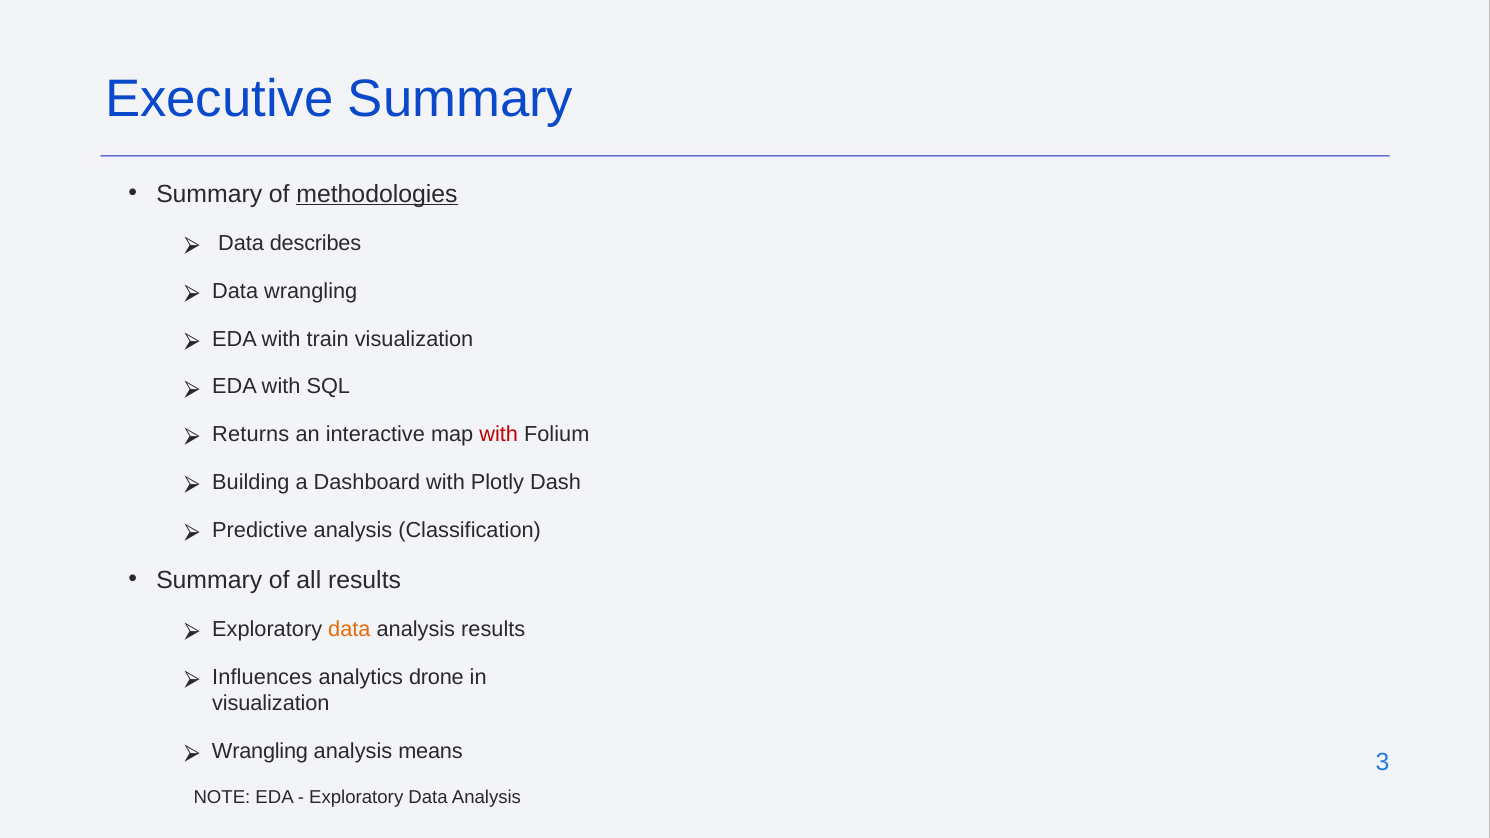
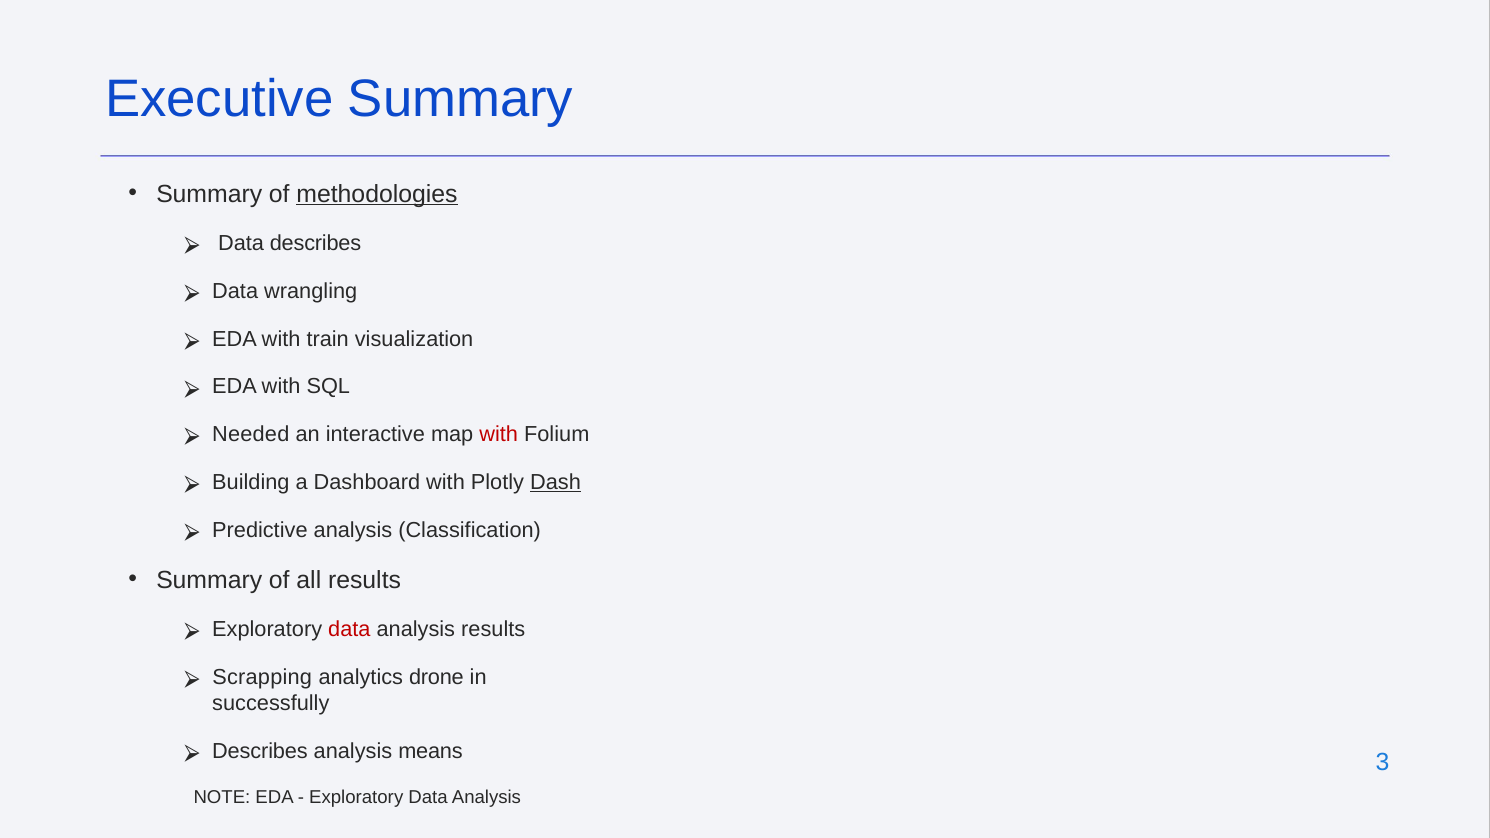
Returns: Returns -> Needed (251, 435)
Dash underline: none -> present (556, 482)
data colour: orange -> red (349, 630)
Influences: Influences -> Scrapping (262, 677)
visualization: visualization -> successfully (271, 704)
Wrangling: Wrangling -> Describes (260, 751)
